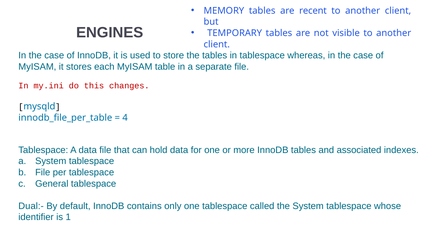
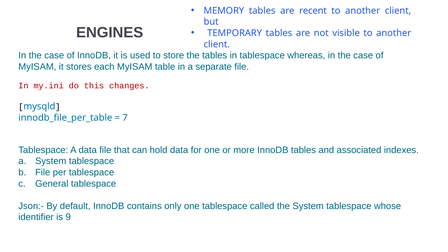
4: 4 -> 7 (125, 118)
Dual:-: Dual:- -> Json:- (31, 206)
1: 1 -> 9 (68, 217)
